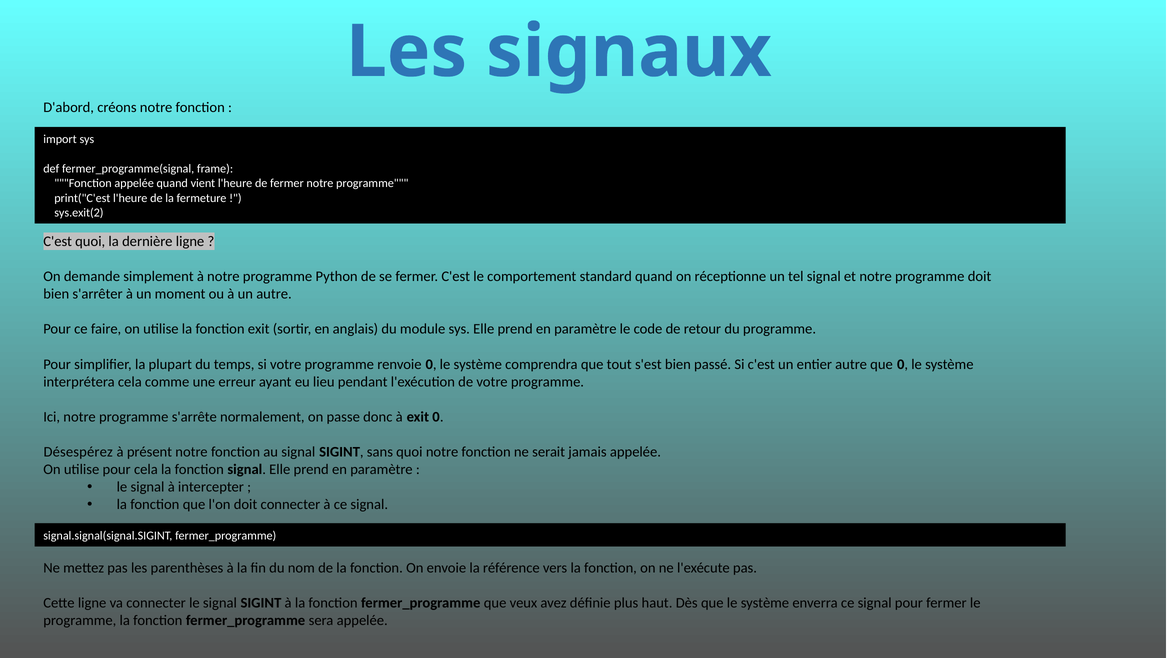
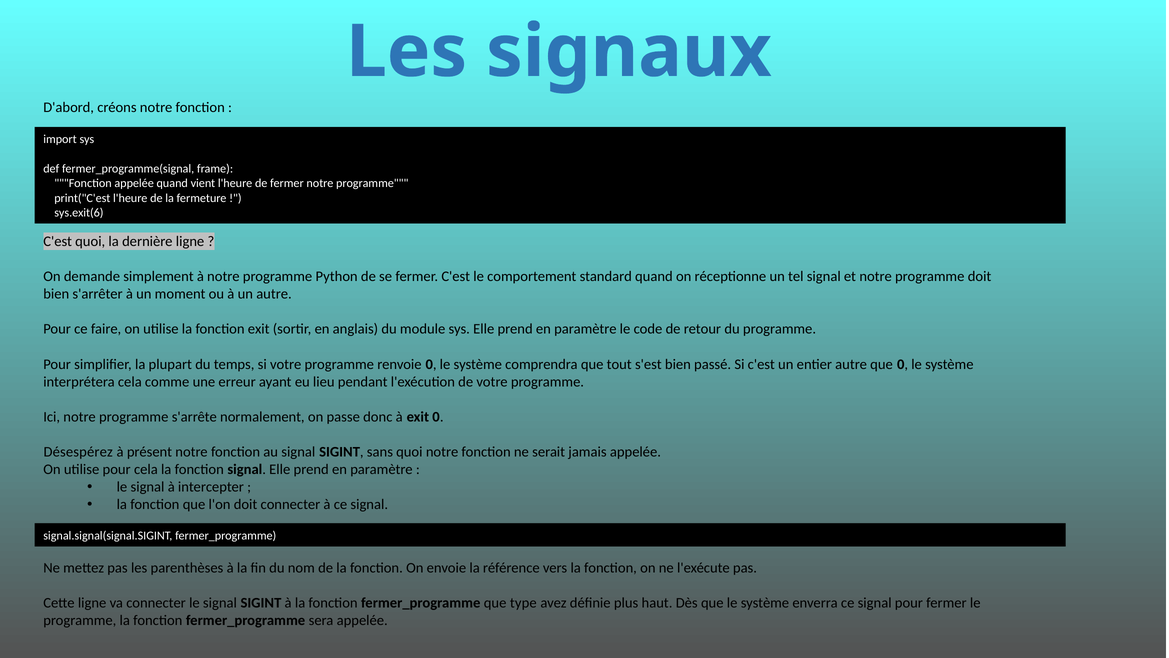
sys.exit(2: sys.exit(2 -> sys.exit(6 (79, 213)
veux: veux -> type (523, 602)
